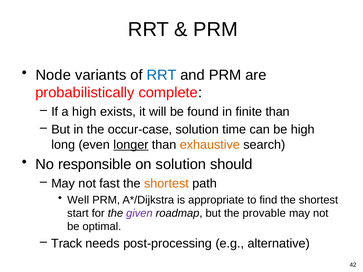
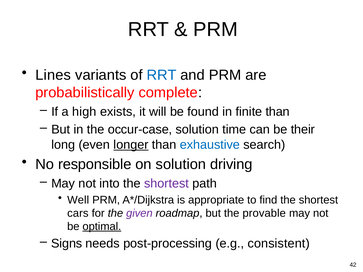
Node: Node -> Lines (53, 75)
be high: high -> their (303, 130)
exhaustive colour: orange -> blue (210, 145)
should: should -> driving (231, 164)
fast: fast -> into (110, 184)
shortest colour: orange -> purple (167, 184)
start: start -> cars (78, 213)
optimal underline: none -> present (102, 227)
Track: Track -> Signs (67, 244)
alternative: alternative -> consistent (279, 244)
